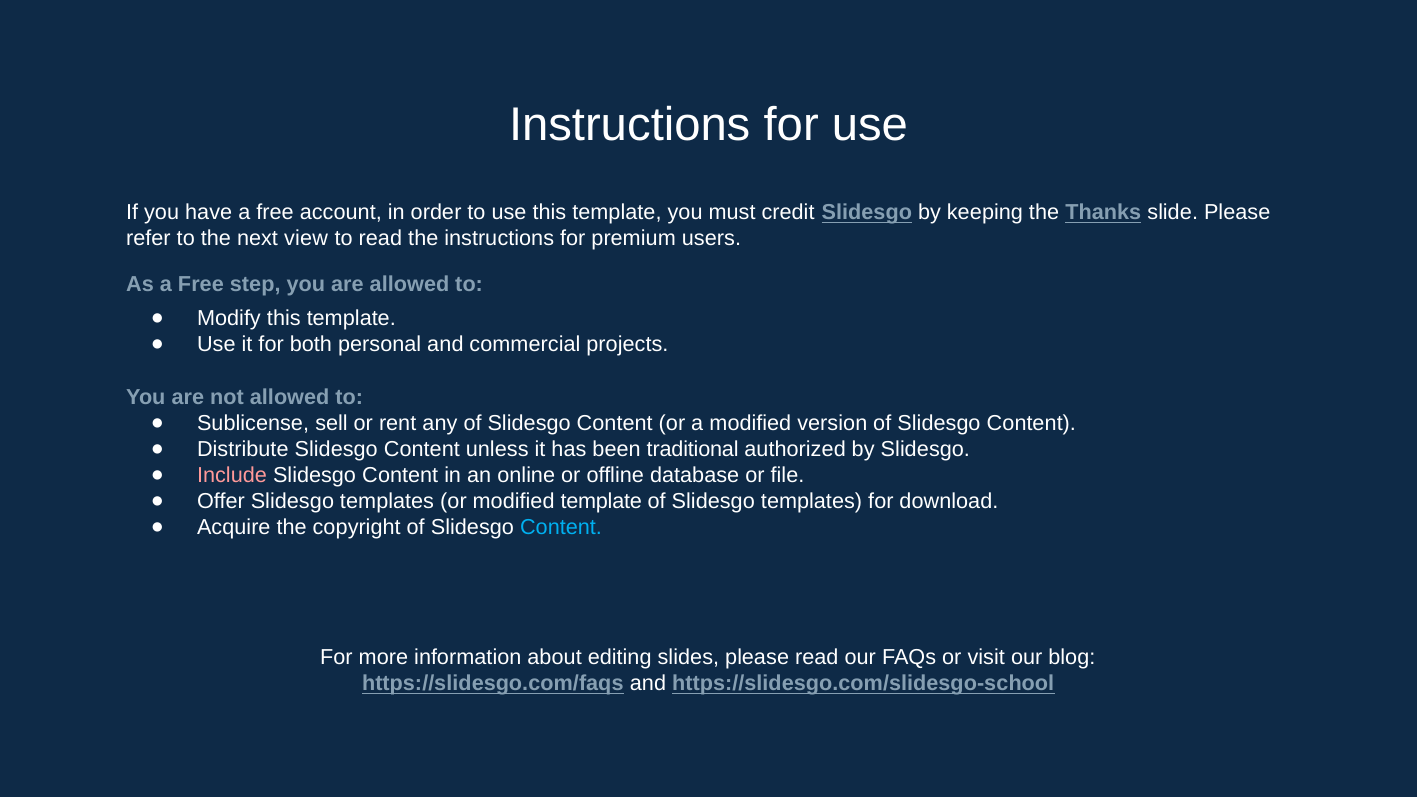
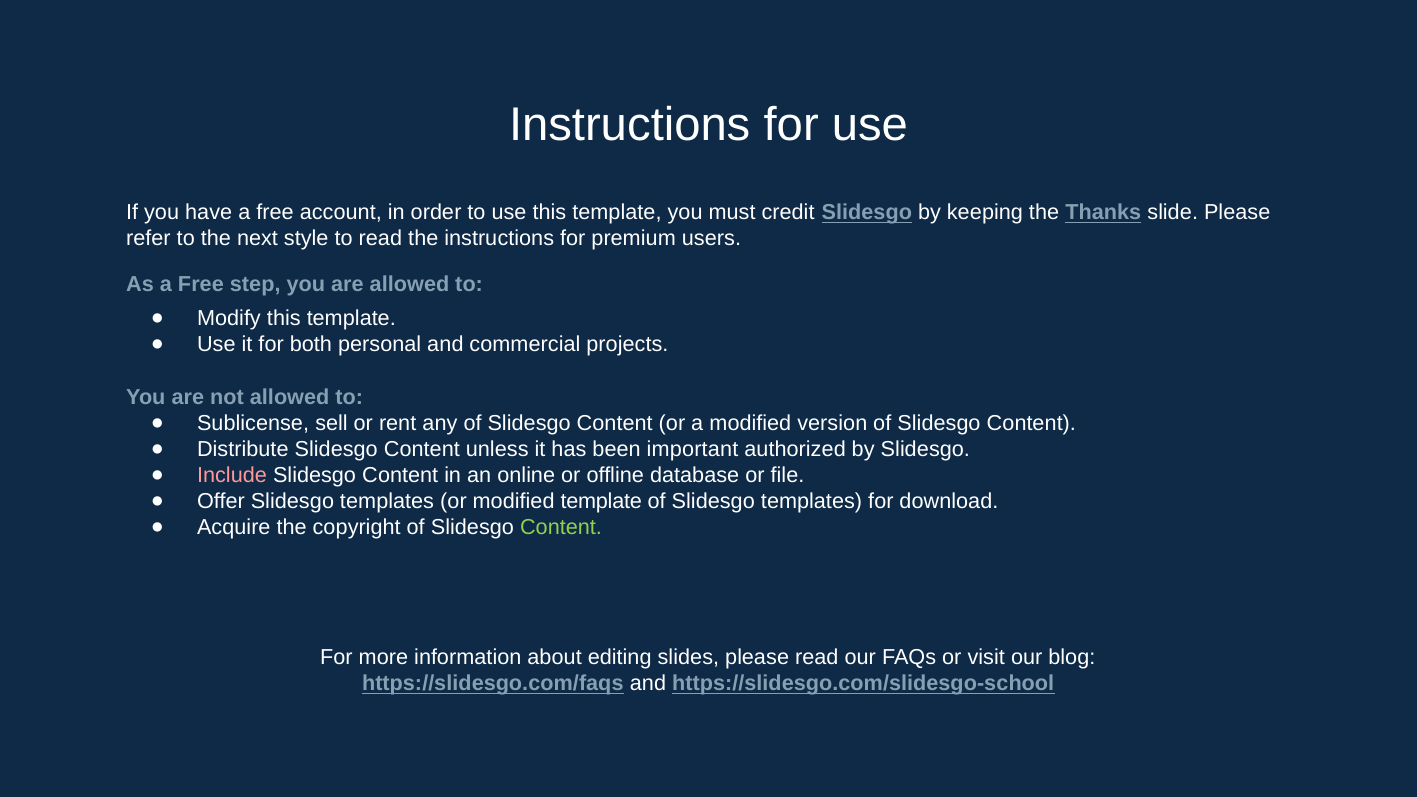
view: view -> style (306, 239)
traditional: traditional -> important (693, 450)
Content colour: light blue -> light green (561, 528)
